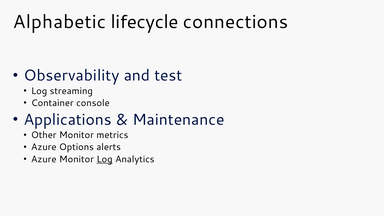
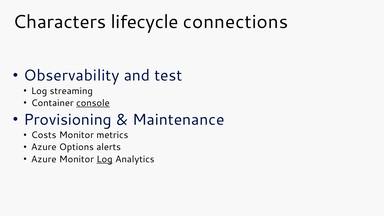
Alphabetic: Alphabetic -> Characters (60, 22)
console underline: none -> present (93, 103)
Applications: Applications -> Provisioning (68, 120)
Other: Other -> Costs (44, 135)
